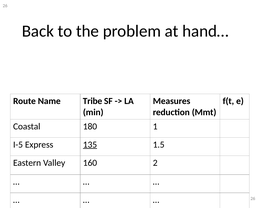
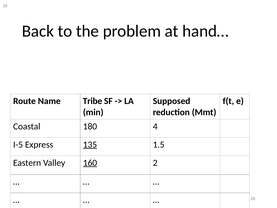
Measures: Measures -> Supposed (172, 101)
1: 1 -> 4 (155, 126)
160 underline: none -> present (90, 163)
